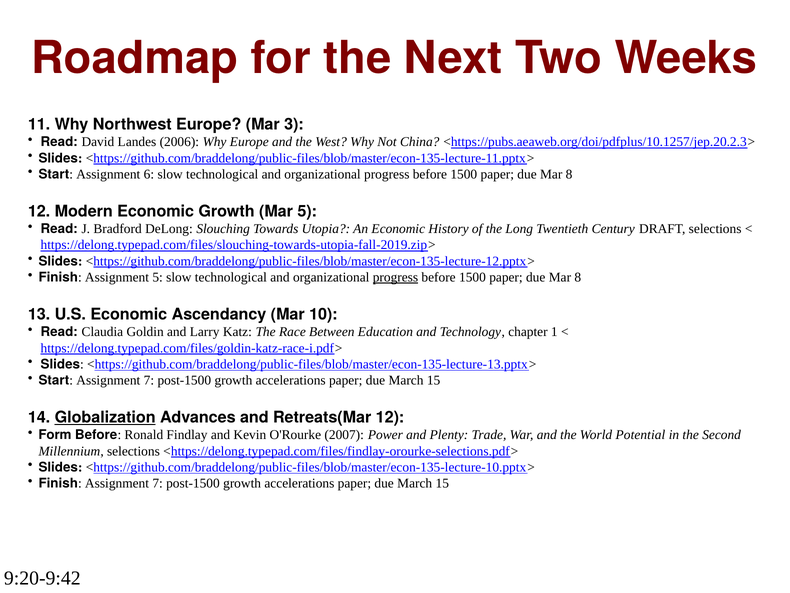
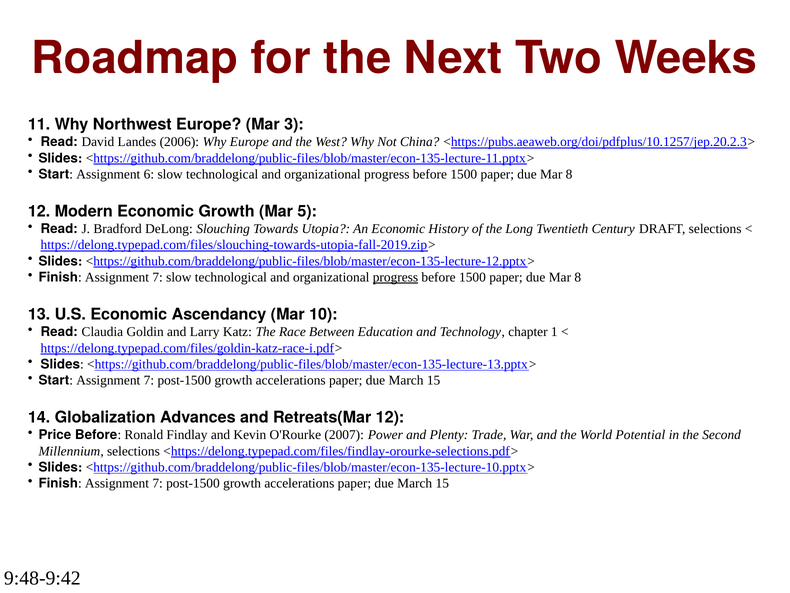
5: 5 -> 7 (158, 277)
Globalization underline: present -> none (105, 417)
Form: Form -> Price (55, 435)
9:20-9:42: 9:20-9:42 -> 9:48-9:42 (42, 578)
